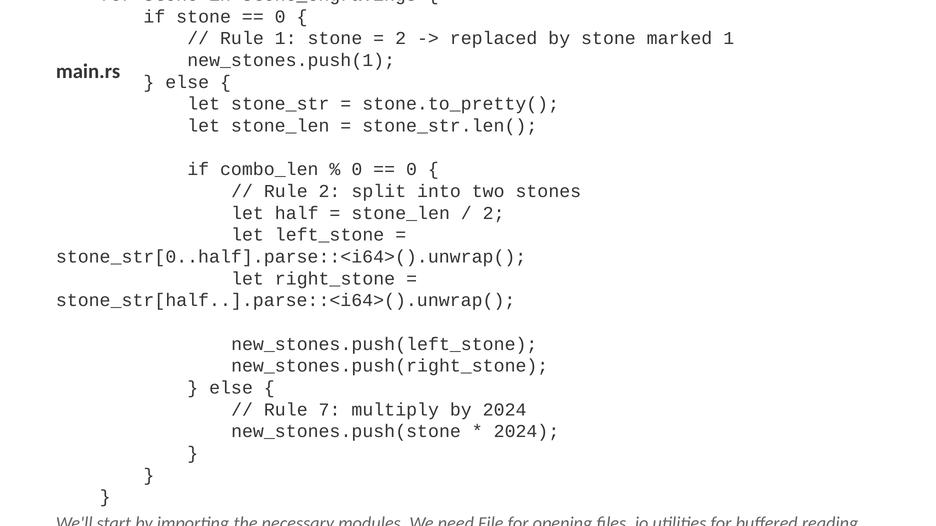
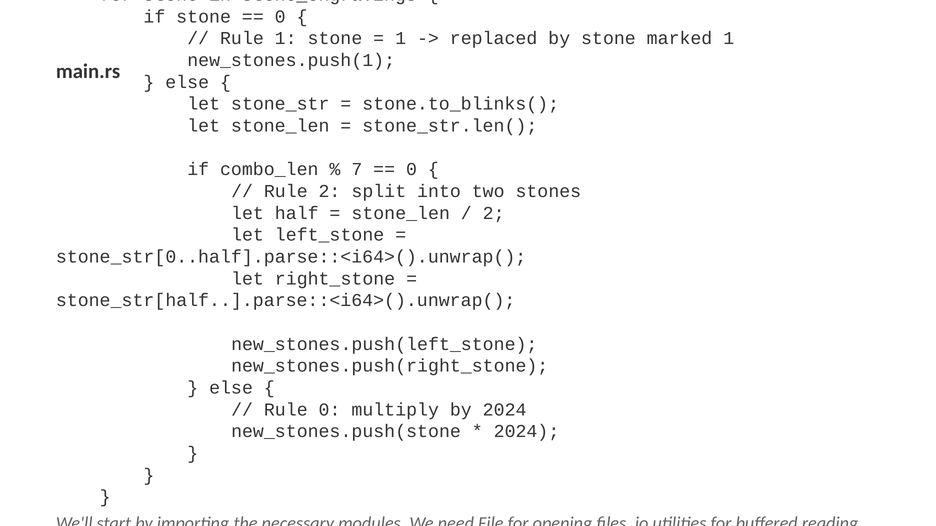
2: 2 -> 1 (401, 39)
stone.to_pretty(: stone.to_pretty( -> stone.to_blinks( (461, 104)
0: 0 -> 7 (357, 170)
Rule 7: 7 -> 0 (330, 410)
